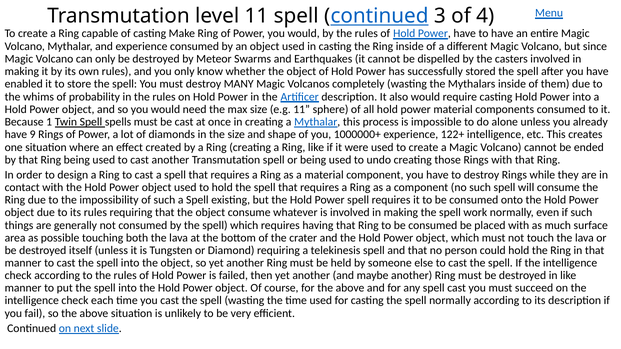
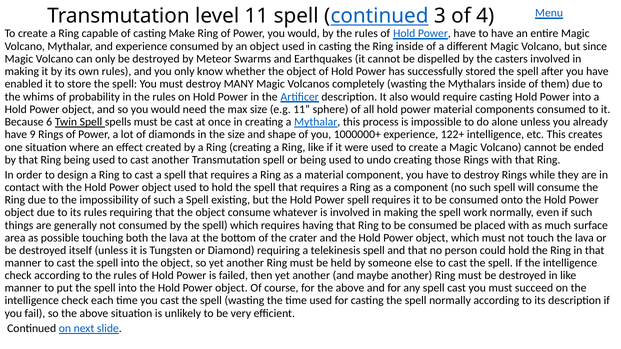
1: 1 -> 6 (49, 122)
